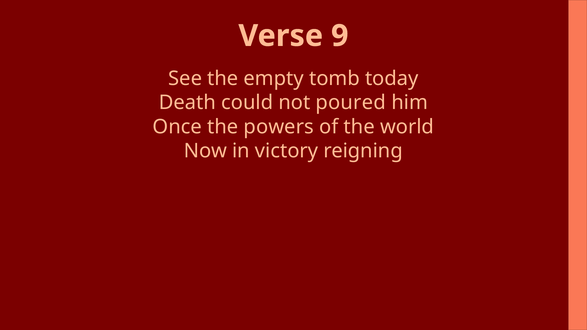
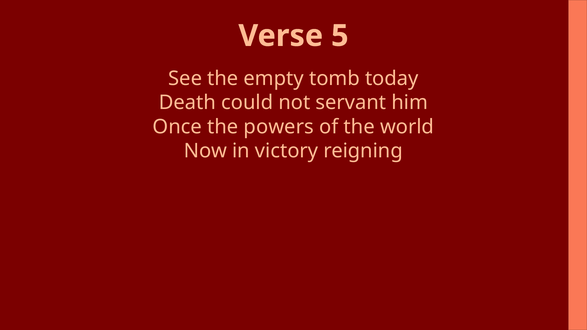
9: 9 -> 5 (340, 36)
poured: poured -> servant (351, 103)
